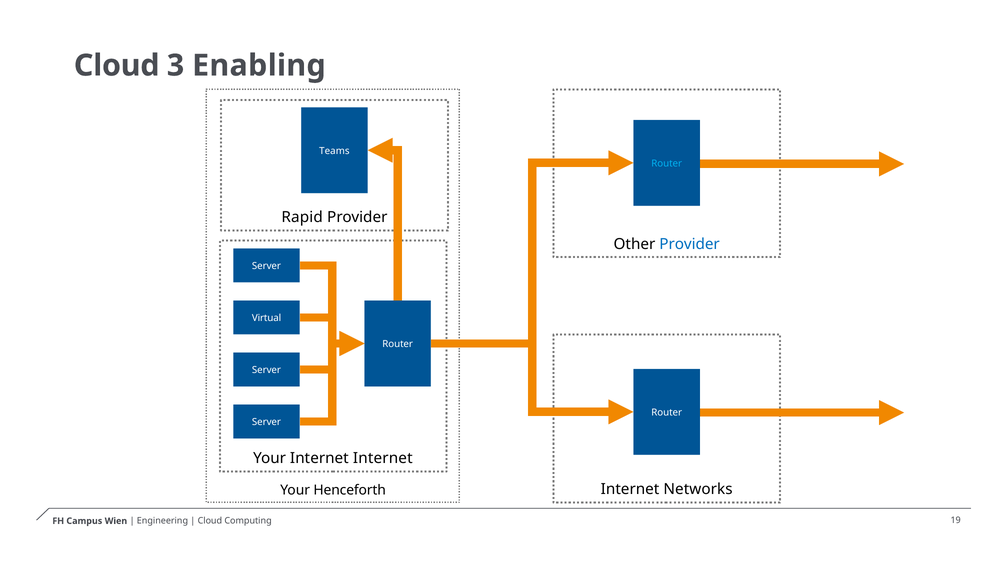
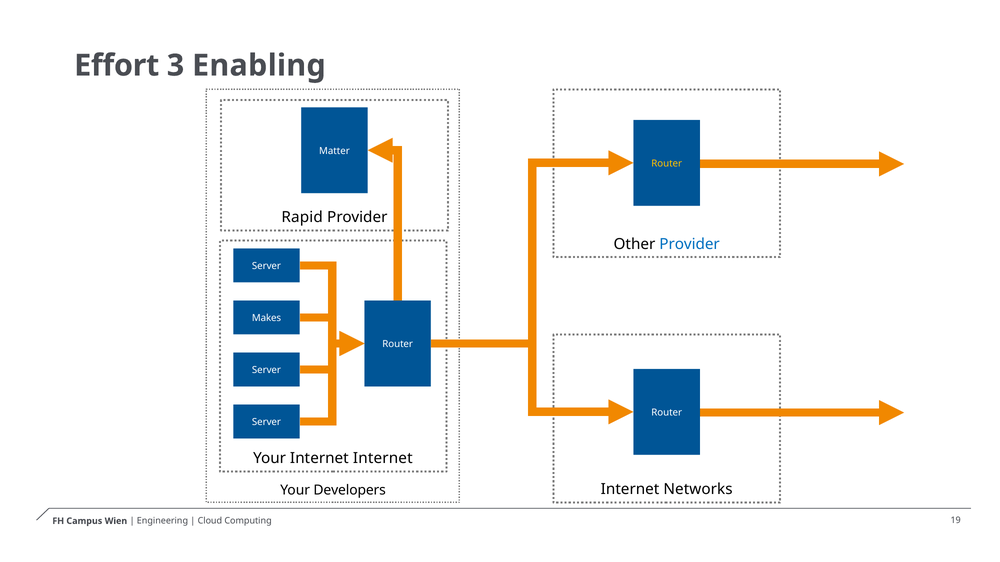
Cloud: Cloud -> Effort (117, 66)
Teams: Teams -> Matter (334, 151)
Router colour: light blue -> yellow (667, 164)
Virtual: Virtual -> Makes (267, 318)
Henceforth: Henceforth -> Developers (350, 491)
